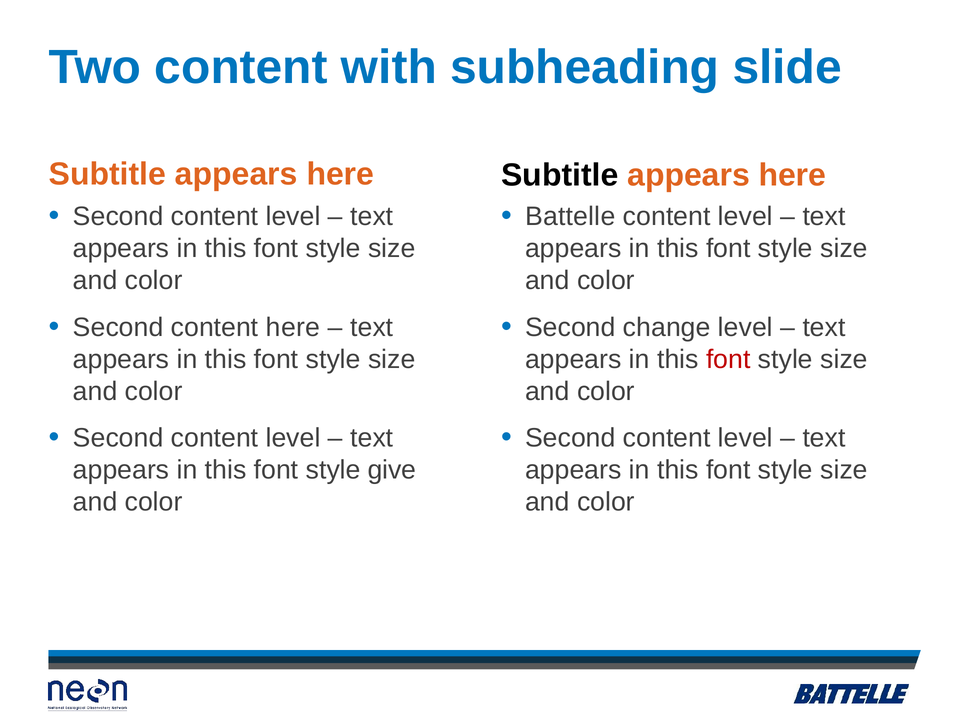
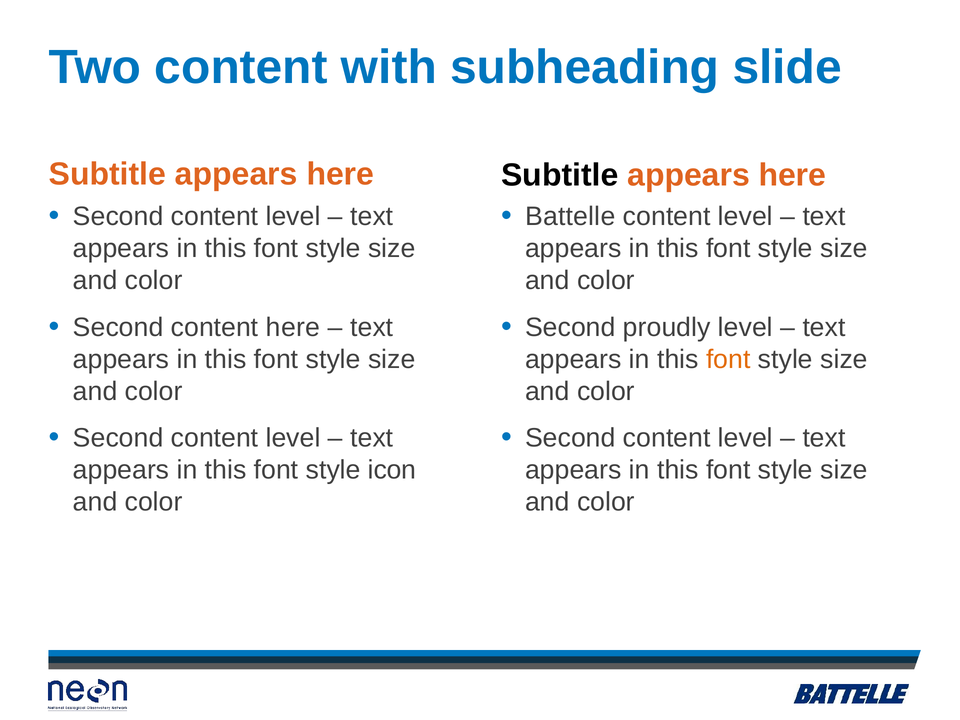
change: change -> proudly (667, 327)
font colour: red -> orange (728, 359)
give: give -> icon (392, 470)
